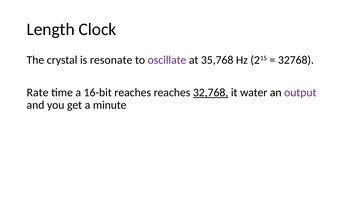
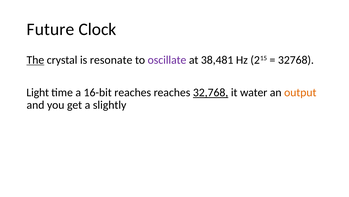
Length: Length -> Future (51, 29)
The underline: none -> present (35, 60)
35,768: 35,768 -> 38,481 (217, 60)
Rate: Rate -> Light (38, 92)
output colour: purple -> orange (300, 92)
minute: minute -> slightly (110, 105)
